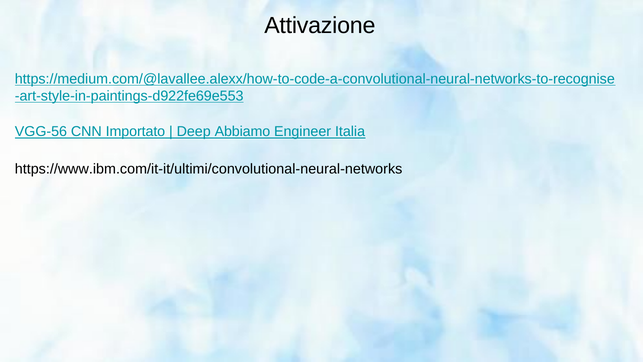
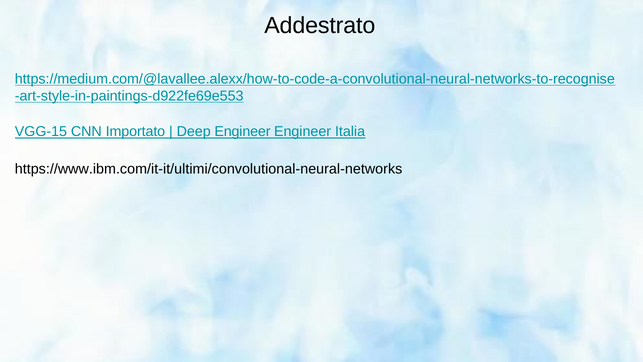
Attivazione: Attivazione -> Addestrato (320, 25)
VGG-56: VGG-56 -> VGG-15 (41, 131)
Deep Abbiamo: Abbiamo -> Engineer (242, 131)
